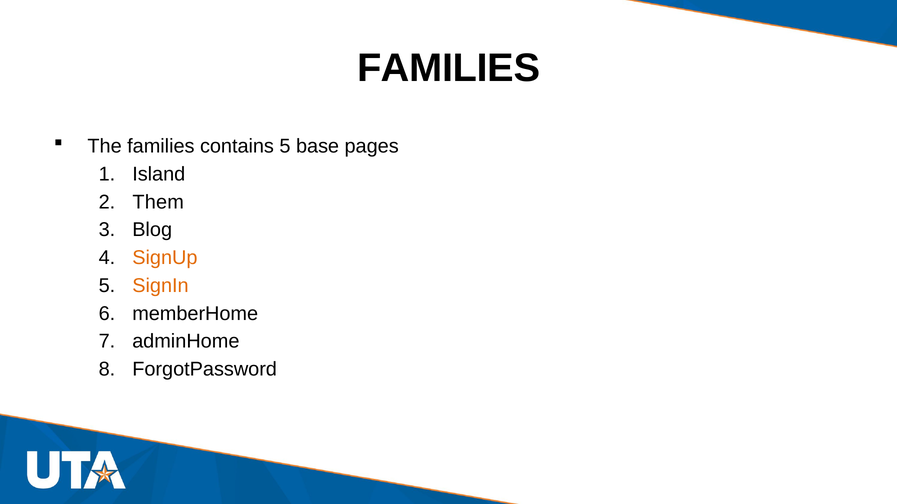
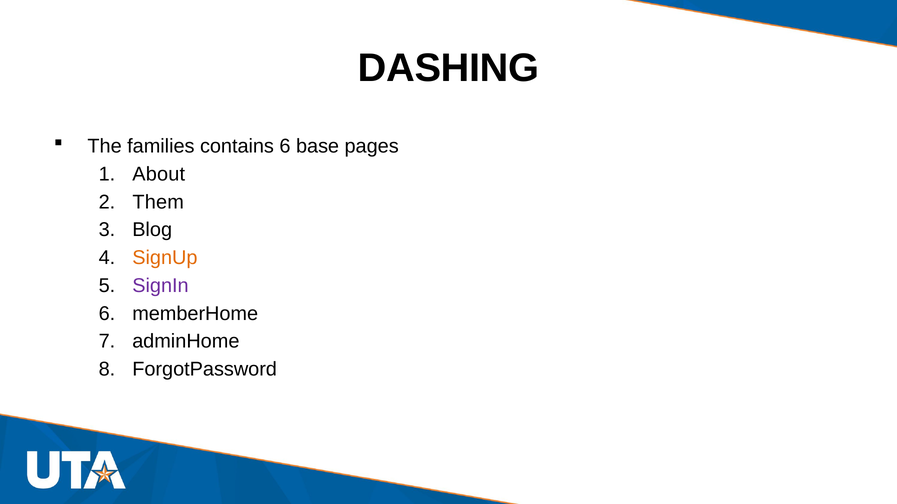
FAMILIES: FAMILIES -> DASHING (449, 68)
contains 5: 5 -> 6 (285, 146)
Island: Island -> About (159, 174)
SignIn colour: orange -> purple (160, 286)
